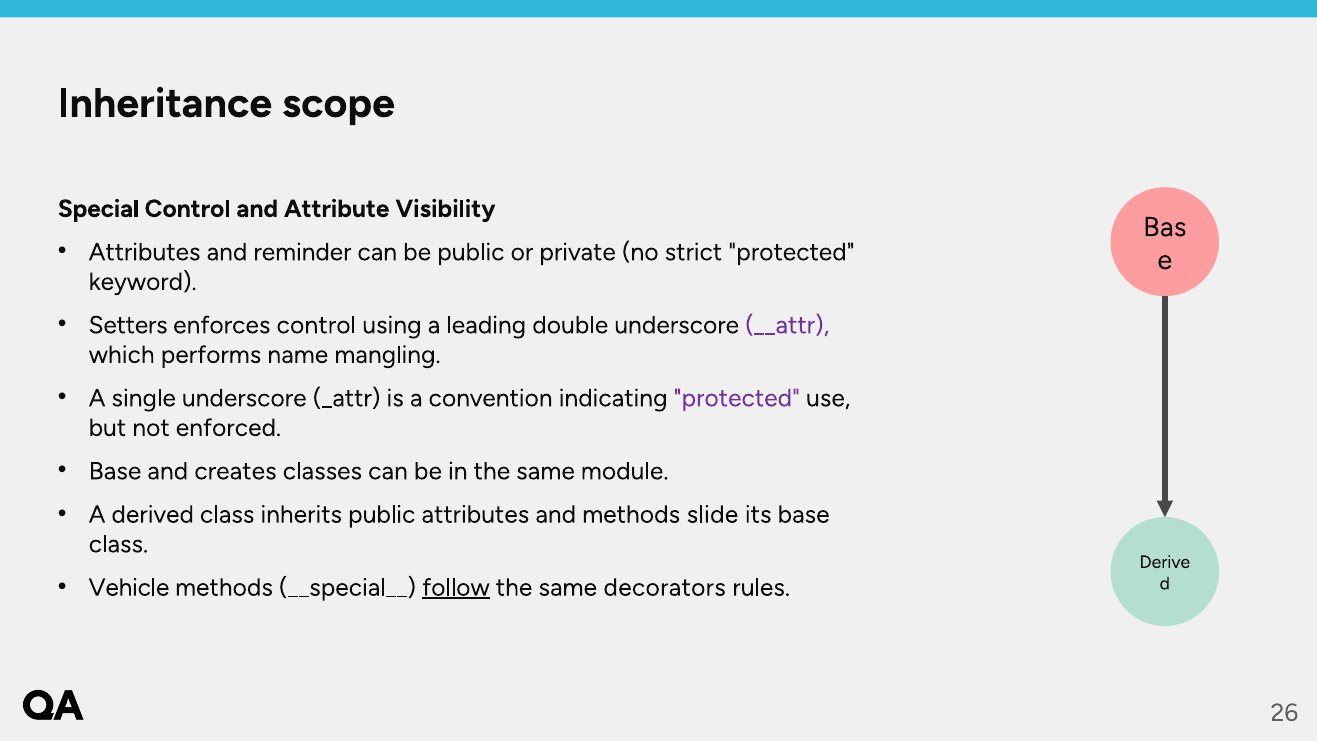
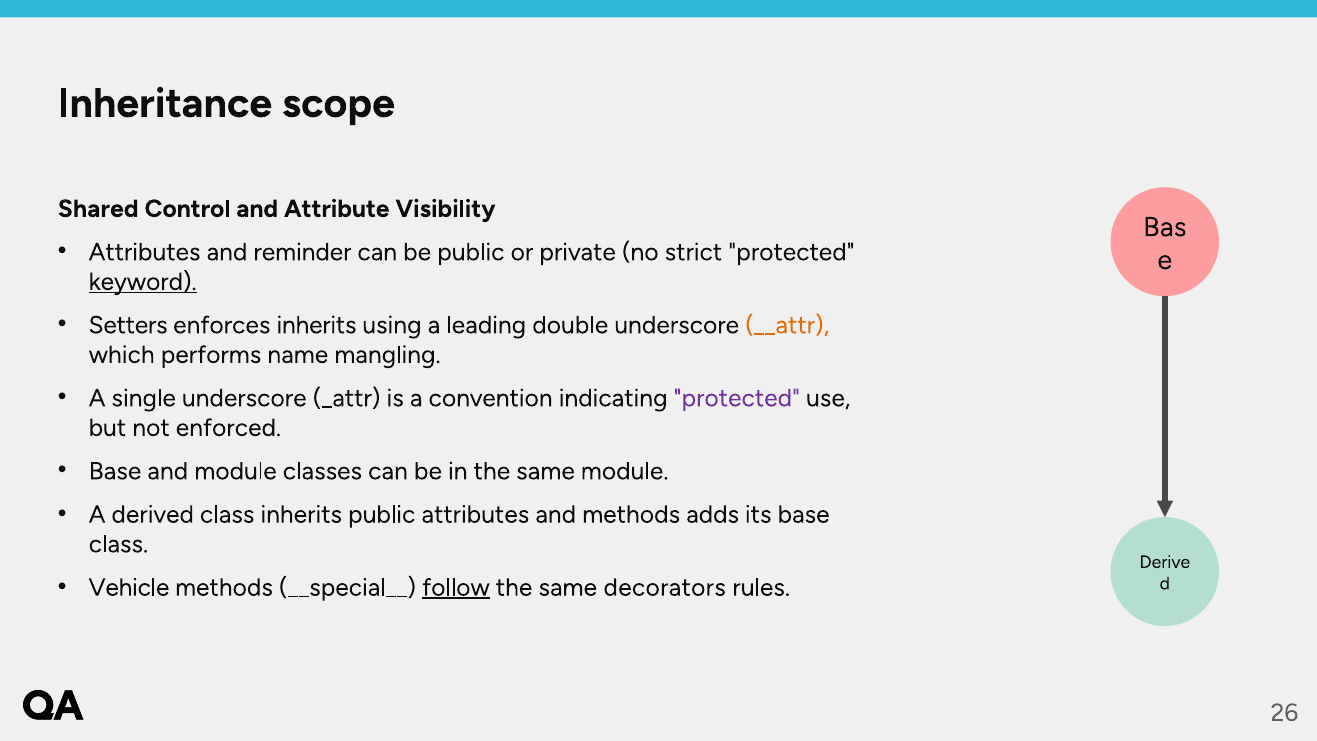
Special: Special -> Shared (98, 209)
keyword underline: none -> present (143, 282)
enforces control: control -> inherits (316, 325)
__attr colour: purple -> orange (787, 325)
and creates: creates -> module (235, 471)
slide: slide -> adds (713, 514)
